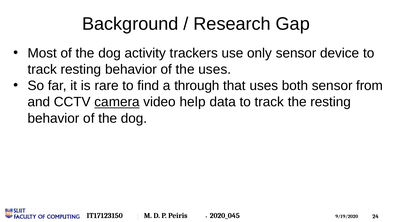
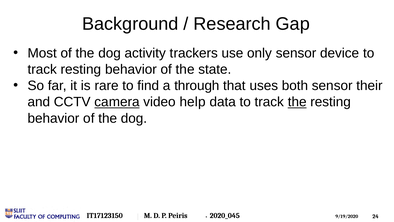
the uses: uses -> state (215, 69)
from: from -> their (370, 86)
the underline: none -> present (297, 102)
